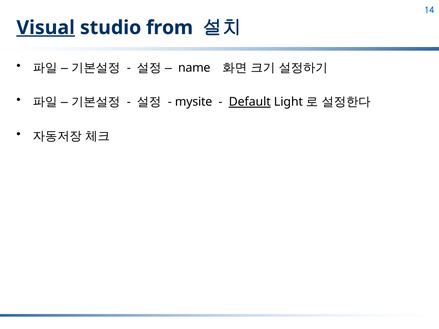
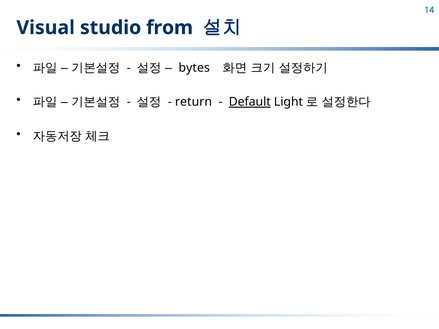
Visual underline: present -> none (46, 28)
name: name -> bytes (194, 68)
mysite: mysite -> return (194, 102)
